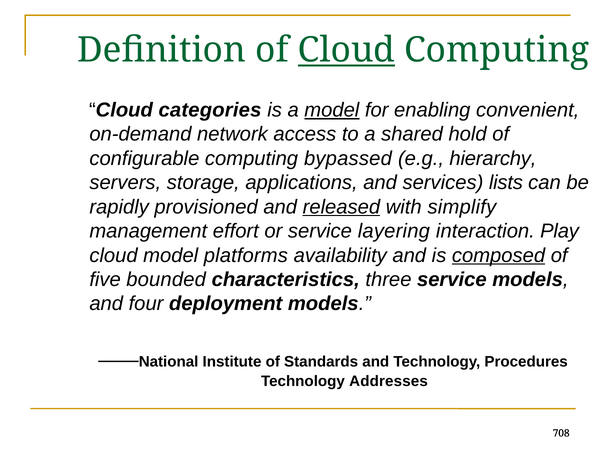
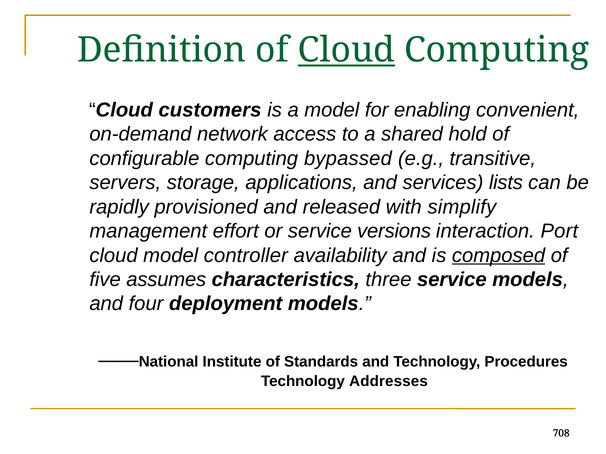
categories: categories -> customers (210, 110)
model underline: present -> none (332, 110)
hierarchy: hierarchy -> transitive (493, 159)
released underline: present -> none (341, 207)
layering: layering -> versions (394, 231)
Play: Play -> Port (559, 231)
platforms: platforms -> controller (246, 256)
bounded: bounded -> assumes (166, 280)
